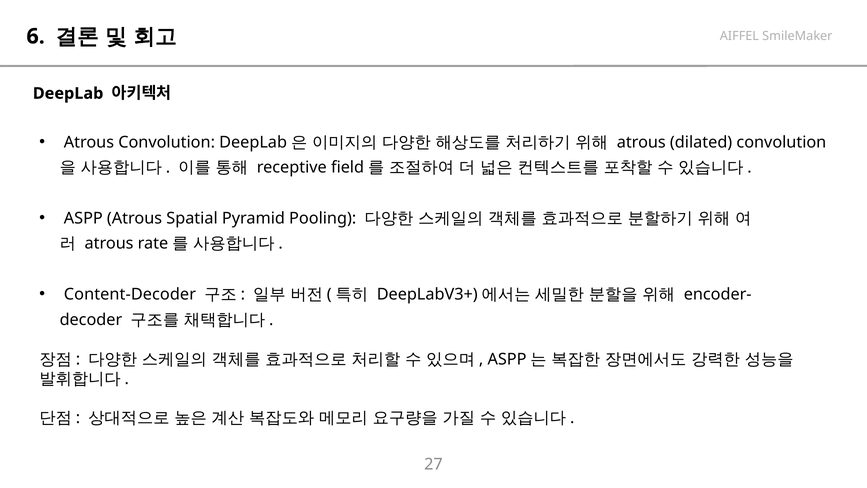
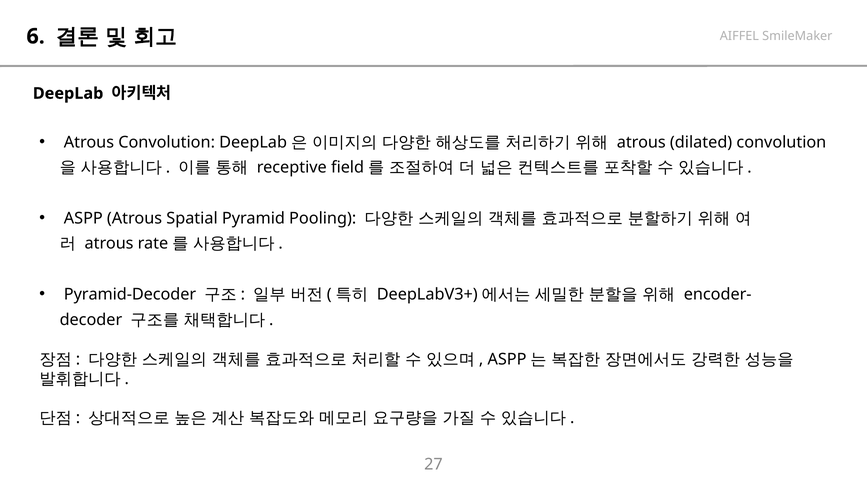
Content-Decoder: Content-Decoder -> Pyramid-Decoder (130, 294)
